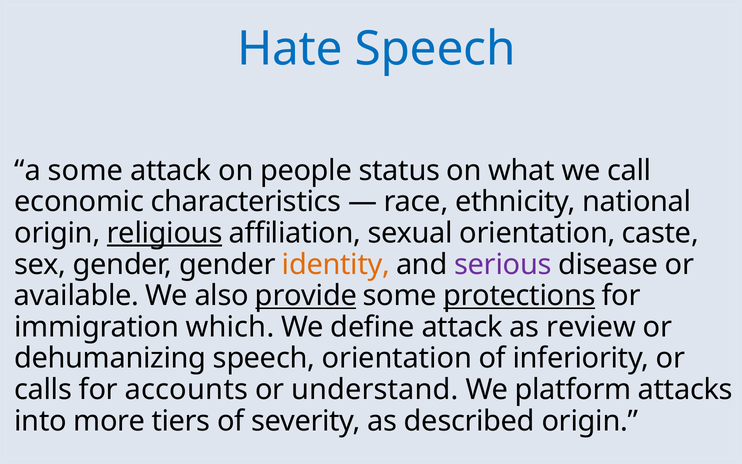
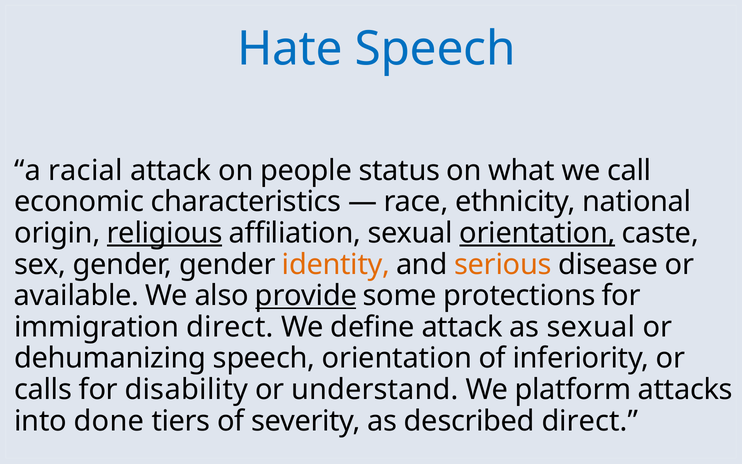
a some: some -> racial (85, 170)
orientation underline: none -> present (537, 233)
serious colour: purple -> orange (503, 264)
protections underline: present -> none (519, 296)
immigration which: which -> direct (230, 327)
as review: review -> sexual (591, 327)
accounts: accounts -> disability (186, 390)
more: more -> done (109, 421)
described origin: origin -> direct (590, 421)
